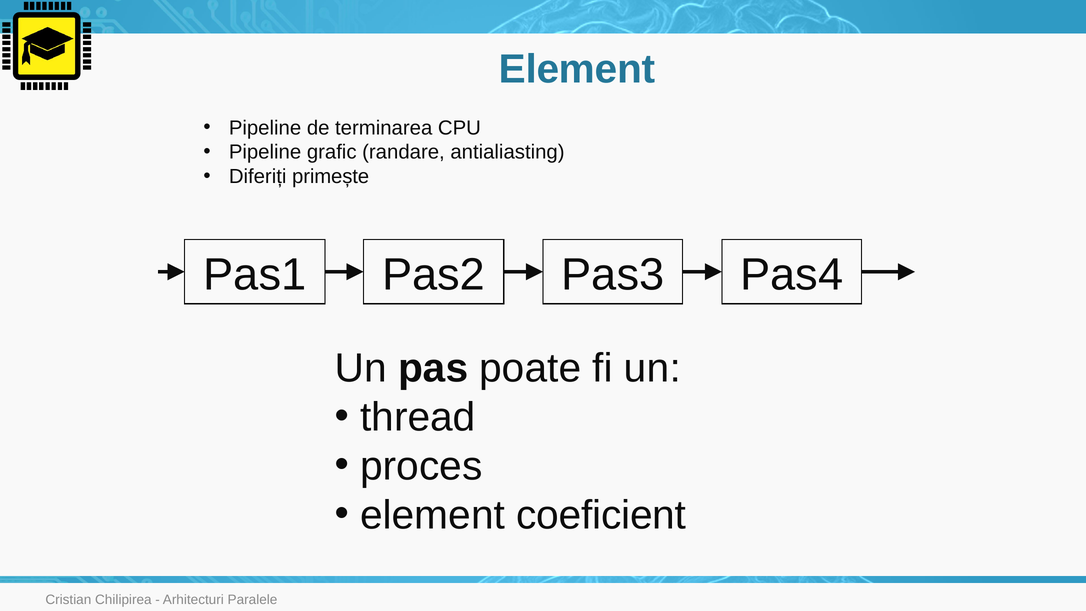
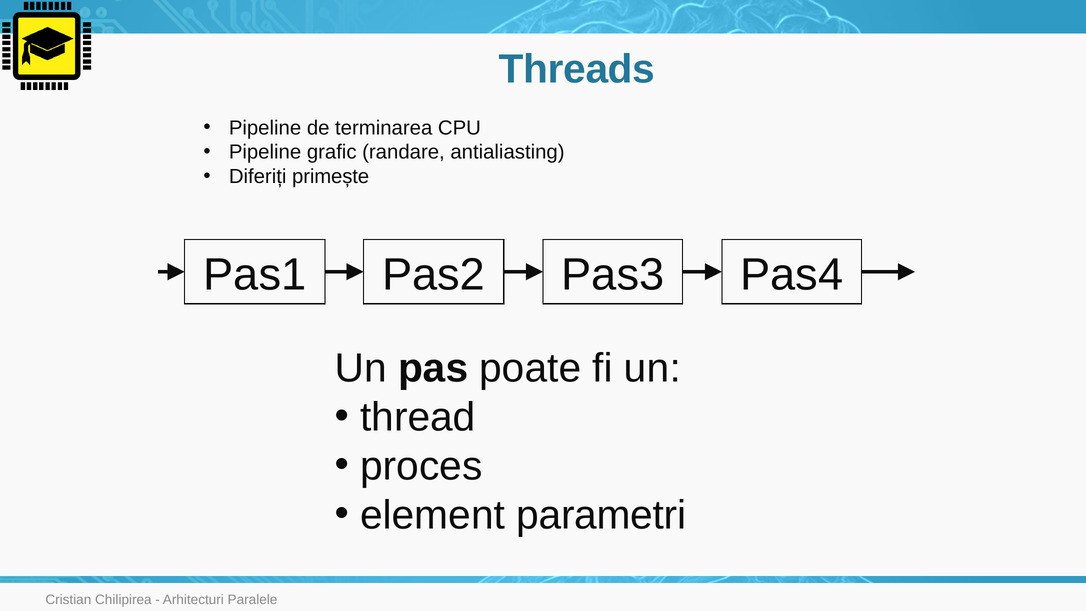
Element: Element -> Threads (577, 69)
coeficient: coeficient -> parametri (601, 515)
